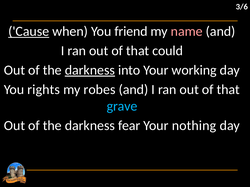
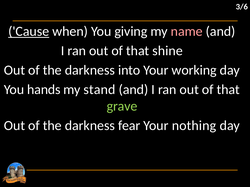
friend: friend -> giving (131, 31)
could: could -> shine (168, 51)
darkness underline: present -> none (90, 70)
rights: rights -> hands (44, 90)
robes: robes -> stand (99, 90)
grave colour: light blue -> light green (122, 106)
